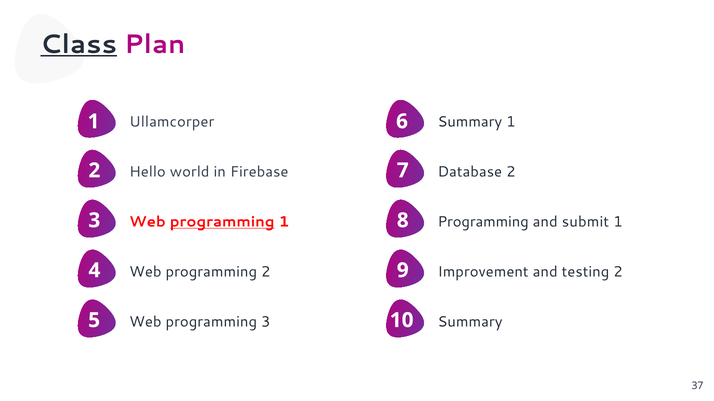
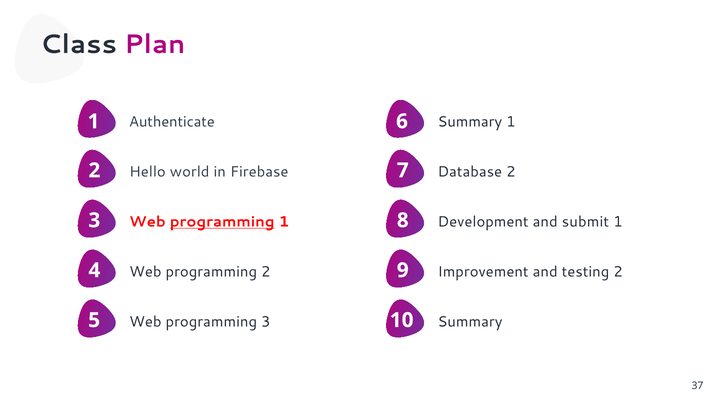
Class underline: present -> none (79, 44)
Ullamcorper: Ullamcorper -> Authenticate (172, 122)
Programming: Programming -> Development (483, 222)
